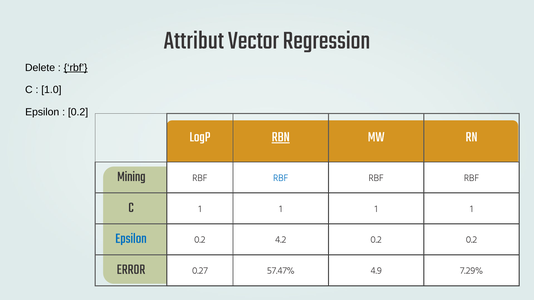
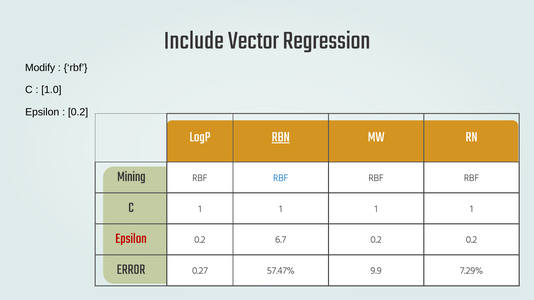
Attribut: Attribut -> Include (194, 40)
Delete: Delete -> Modify (40, 68)
rbf underline: present -> none (76, 68)
Epsilon colour: blue -> red (131, 238)
4.2: 4.2 -> 6.7 (281, 240)
4.9: 4.9 -> 9.9 (376, 271)
